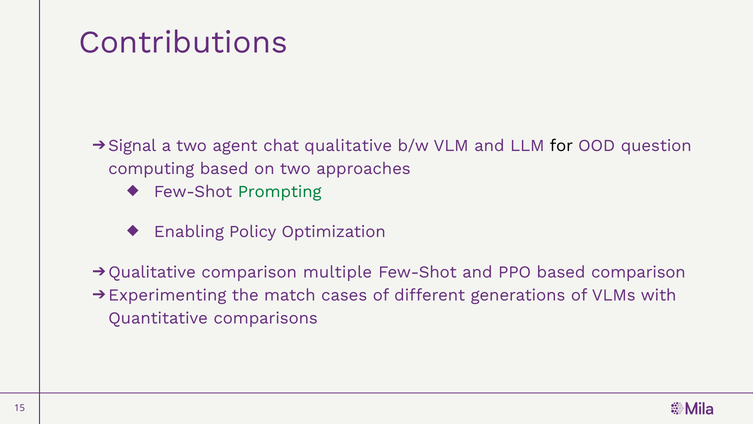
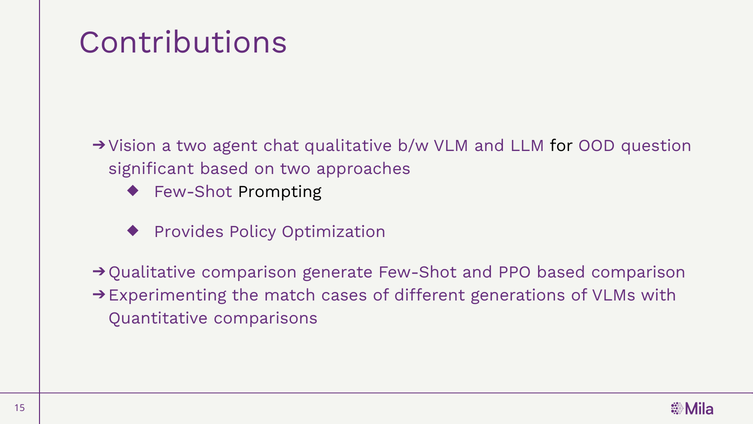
Signal: Signal -> Vision (132, 145)
computing: computing -> significant (151, 168)
Prompting colour: green -> black (280, 191)
Enabling: Enabling -> Provides (189, 232)
multiple: multiple -> generate (338, 272)
